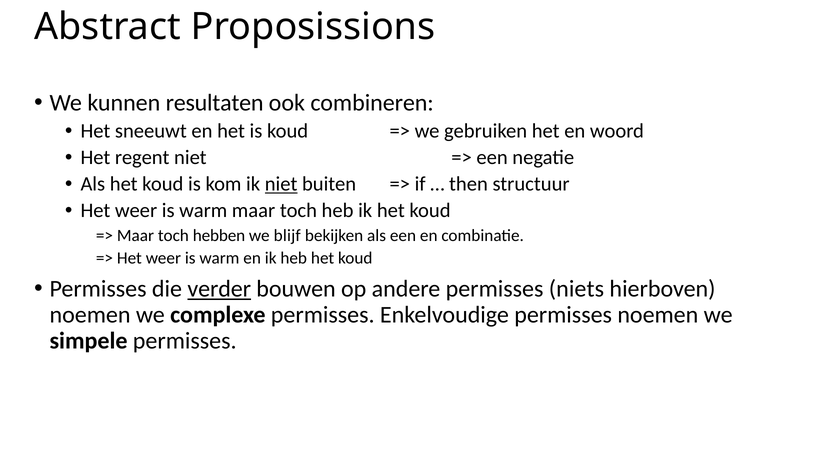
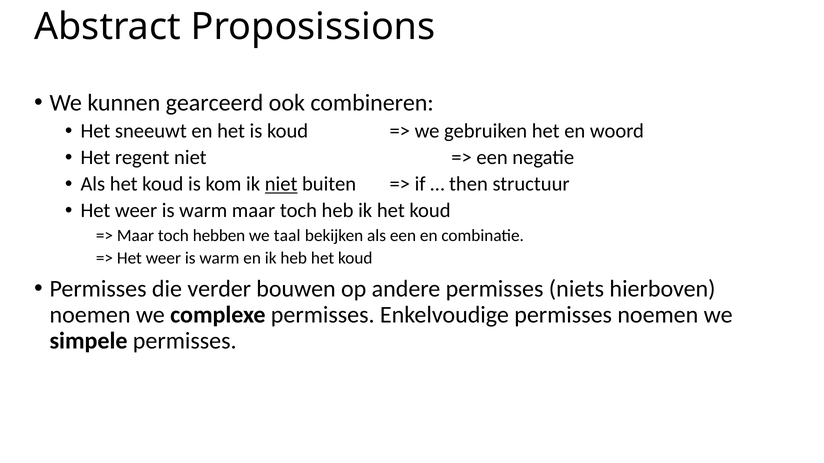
resultaten: resultaten -> gearceerd (215, 103)
blijf: blijf -> taal (287, 236)
verder underline: present -> none (219, 289)
